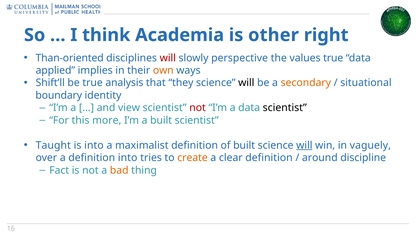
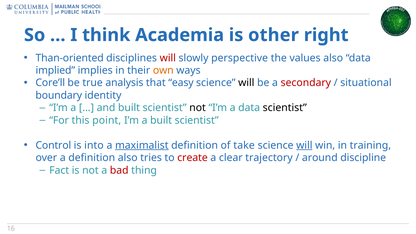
values true: true -> also (333, 58)
applied: applied -> implied (55, 70)
Shift’ll: Shift’ll -> Core’ll (50, 83)
they: they -> easy (181, 83)
secondary colour: orange -> red (306, 83)
and view: view -> built (129, 108)
not colour: red -> black (198, 108)
more: more -> point (107, 120)
Taught: Taught -> Control (53, 145)
maximalist underline: none -> present (142, 145)
of built: built -> take (244, 145)
vaguely: vaguely -> training (370, 145)
definition into: into -> also (128, 158)
create colour: orange -> red (193, 158)
clear definition: definition -> trajectory (269, 158)
bad colour: orange -> red (119, 170)
